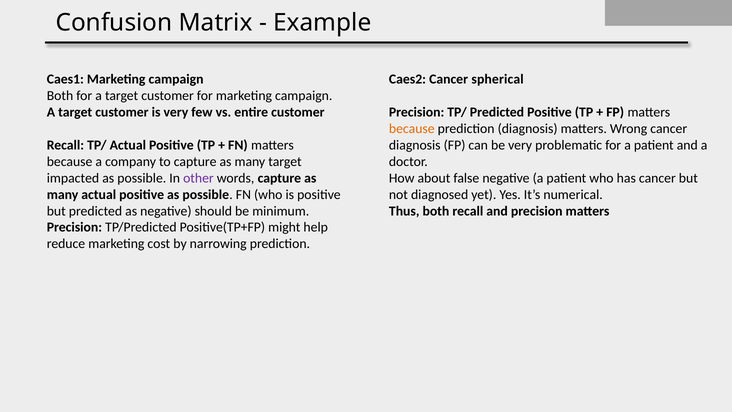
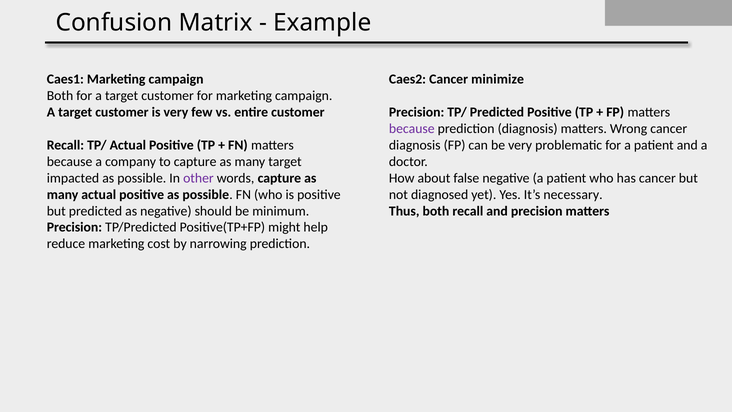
spherical: spherical -> minimize (498, 79)
because colour: orange -> purple (412, 129)
numerical: numerical -> necessary (573, 194)
